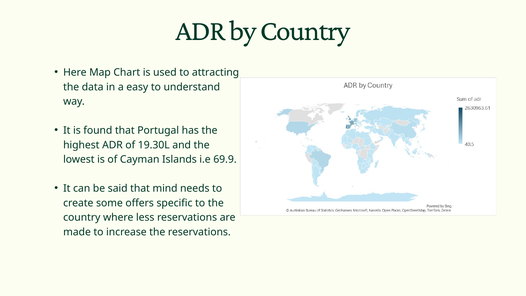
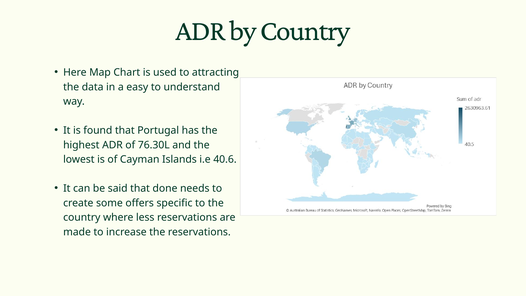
19.30L: 19.30L -> 76.30L (154, 145)
69.9: 69.9 -> 40.6 (225, 159)
mind: mind -> done (165, 188)
